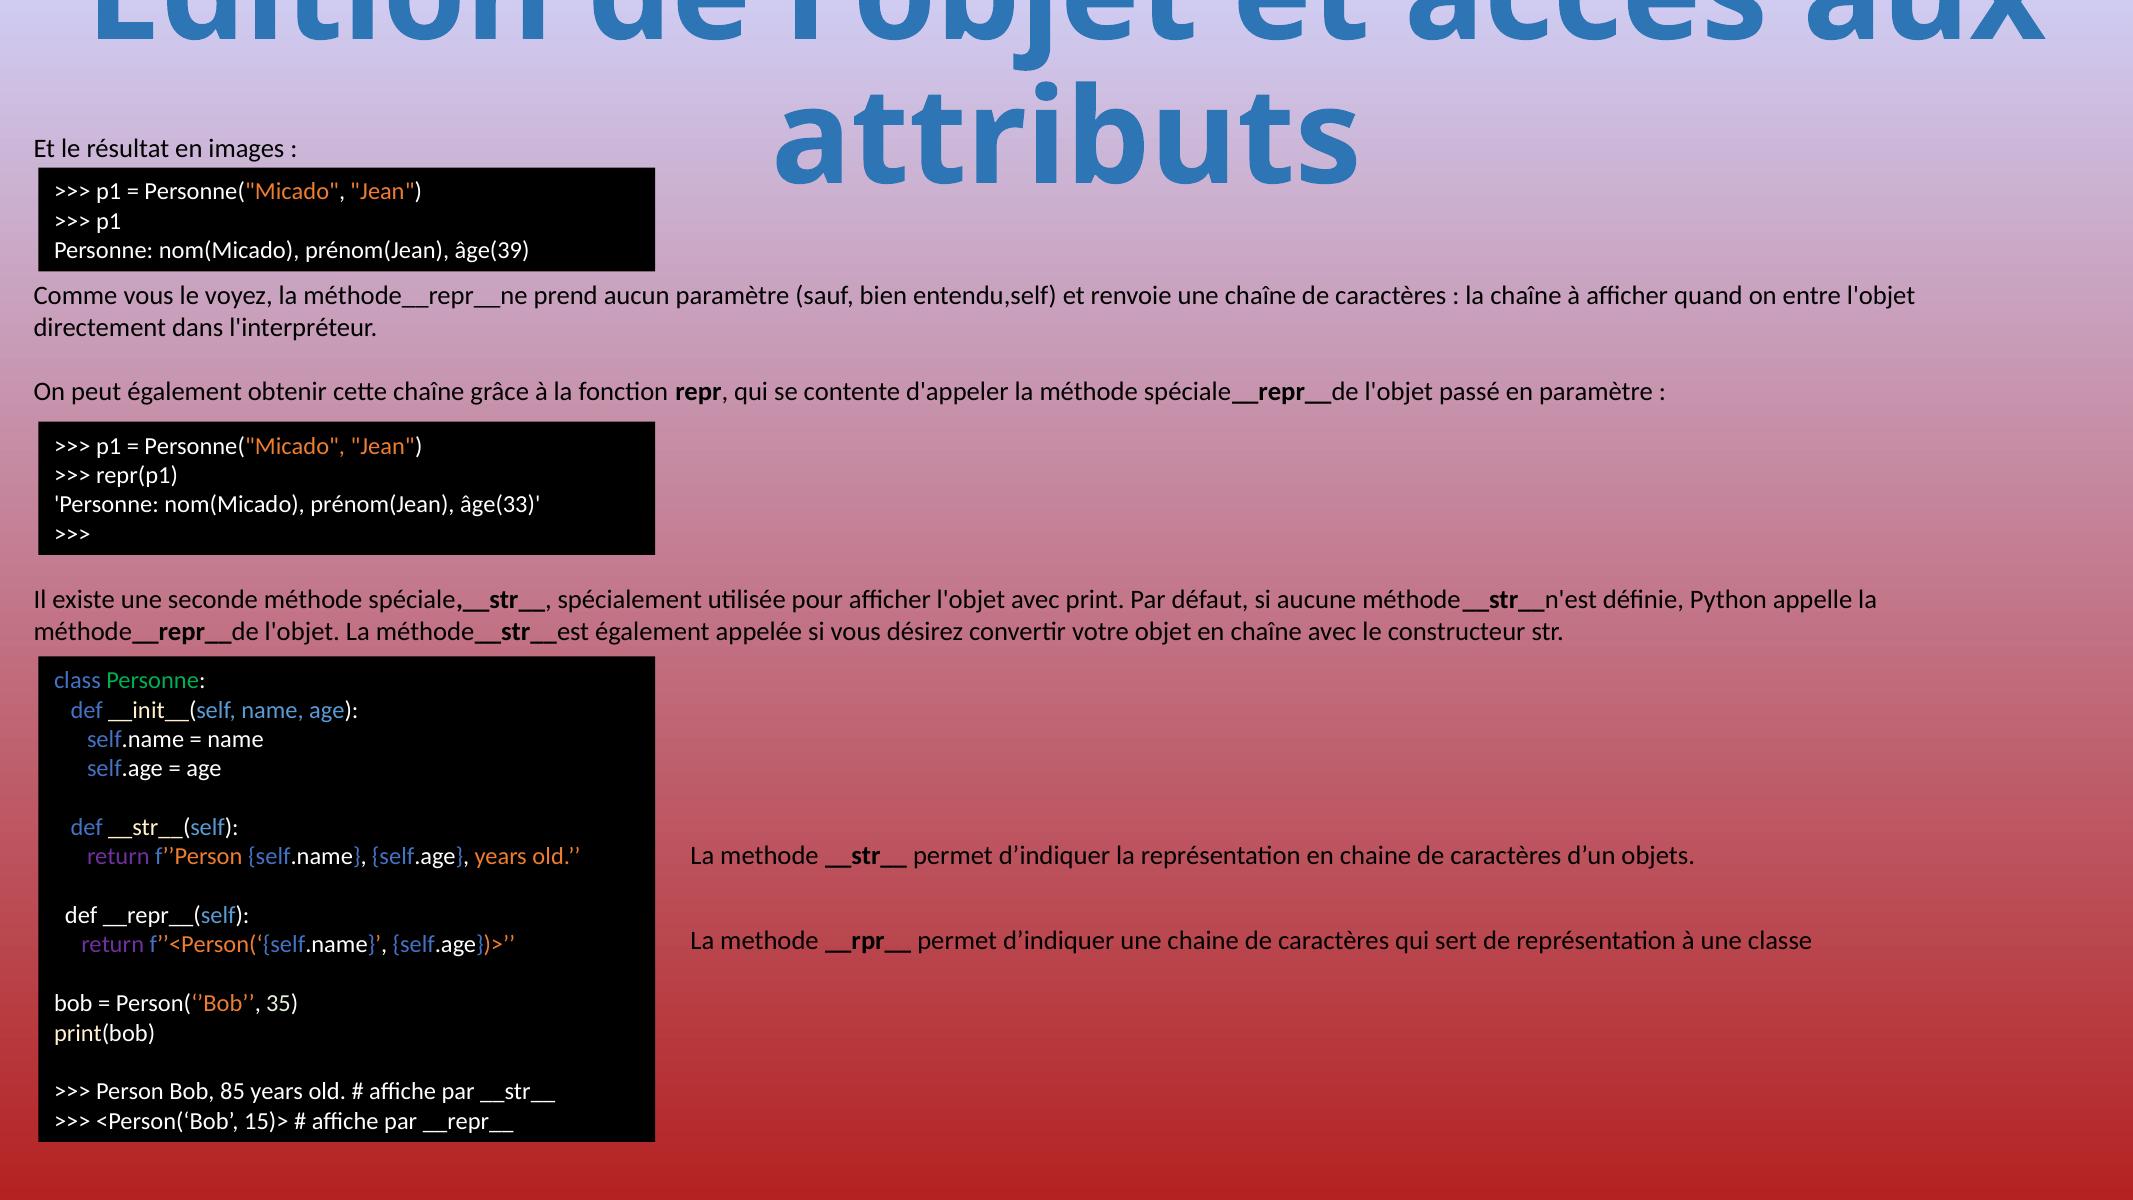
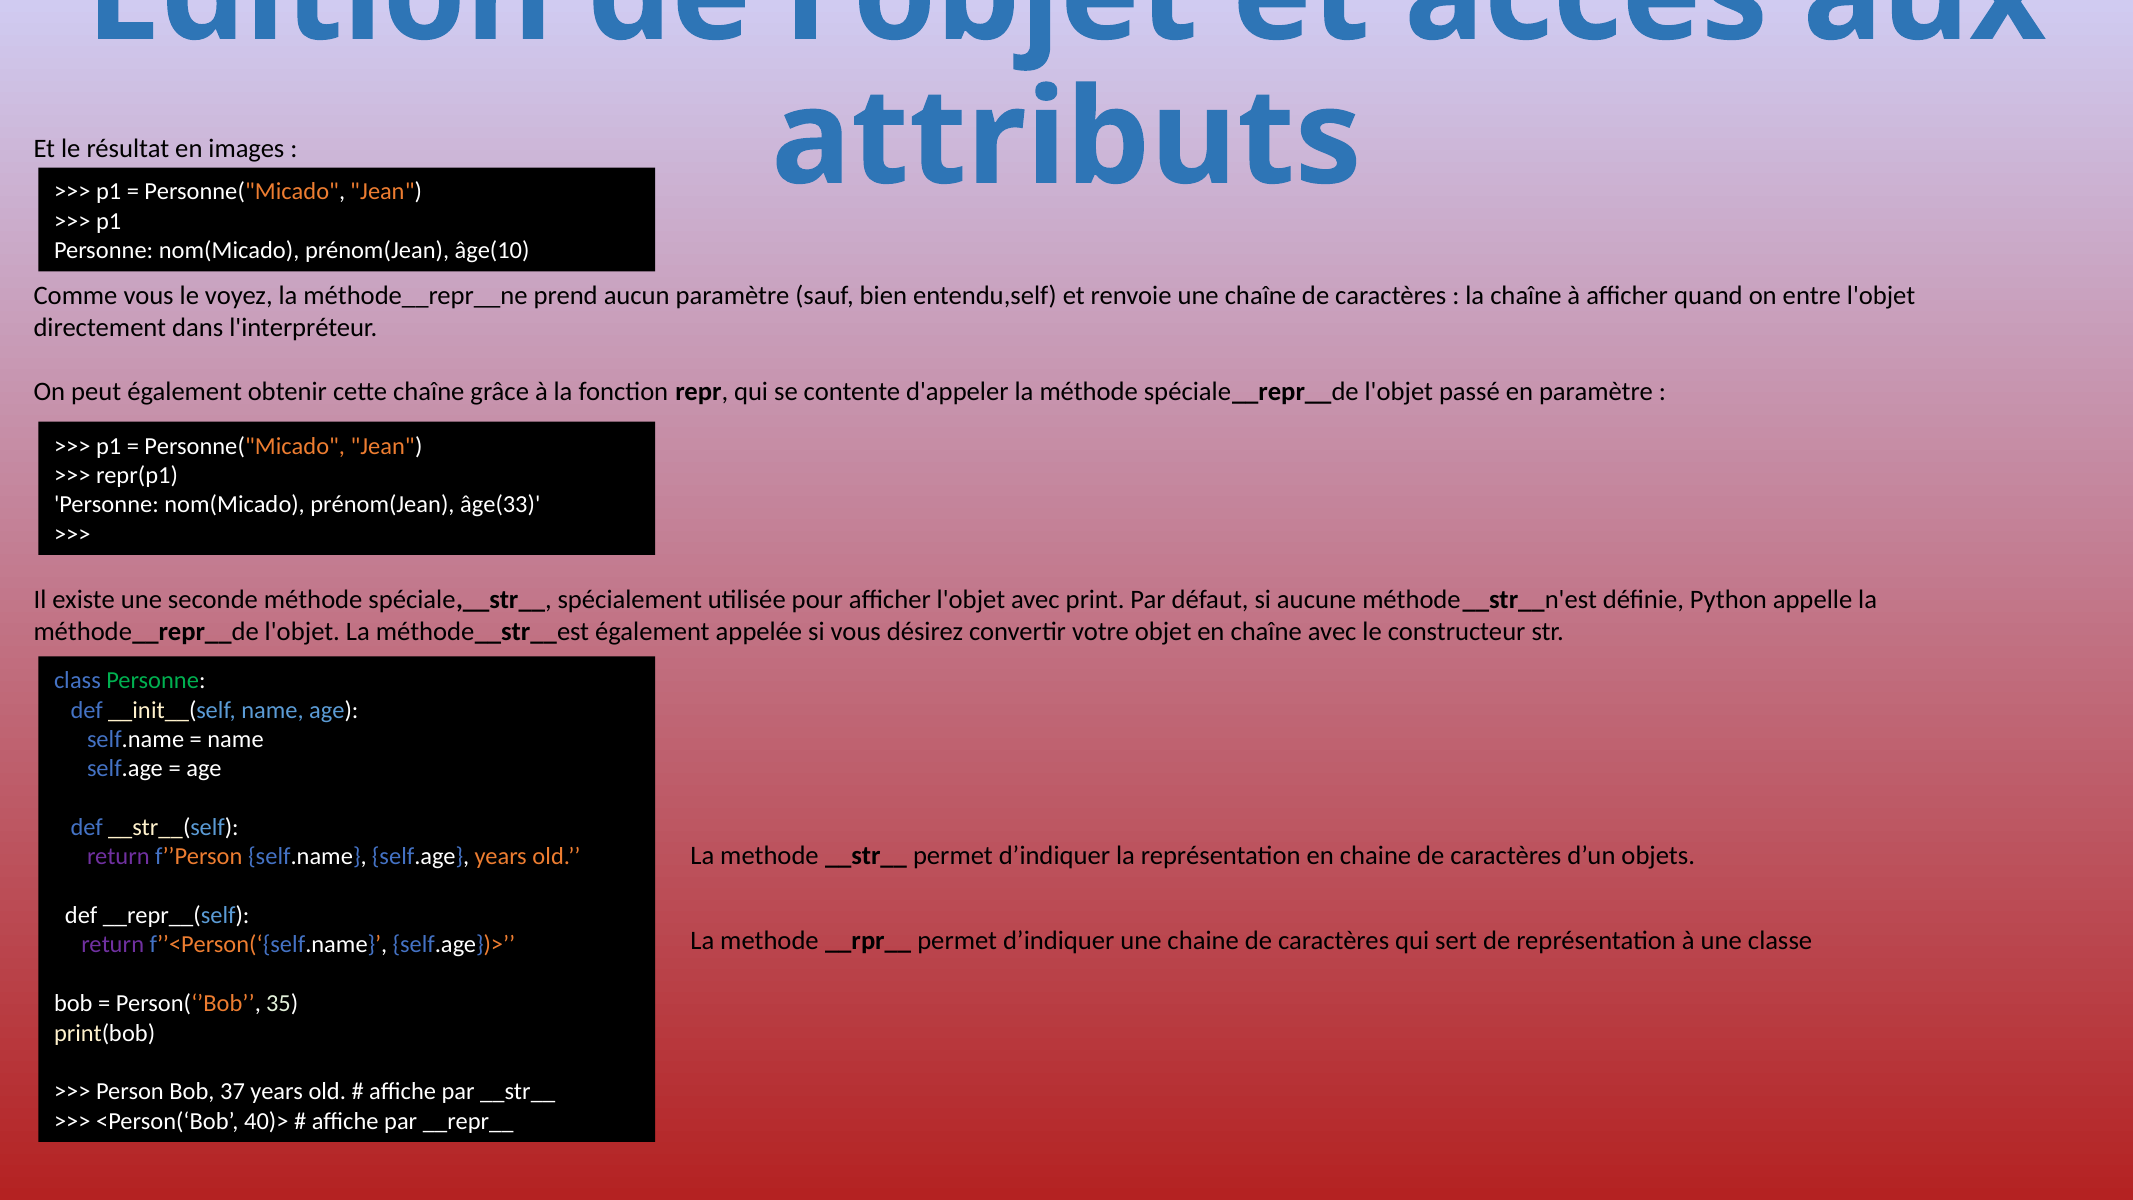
âge(39: âge(39 -> âge(10 (492, 251)
85: 85 -> 37 (233, 1091)
15)>: 15)> -> 40)> (266, 1121)
